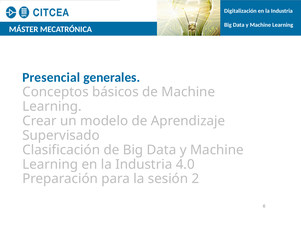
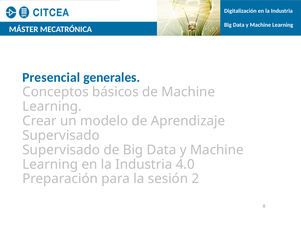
Clasificación: Clasificación -> Supervisado (61, 150)
